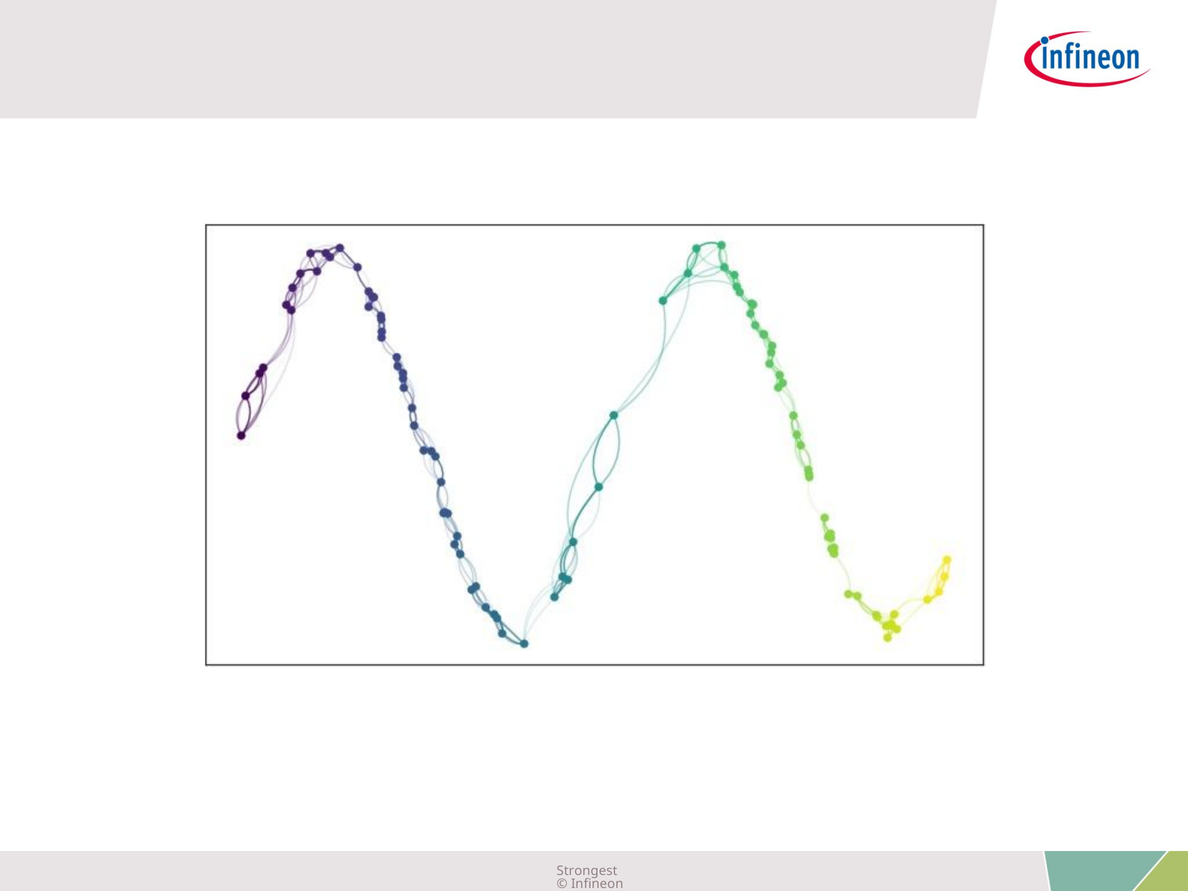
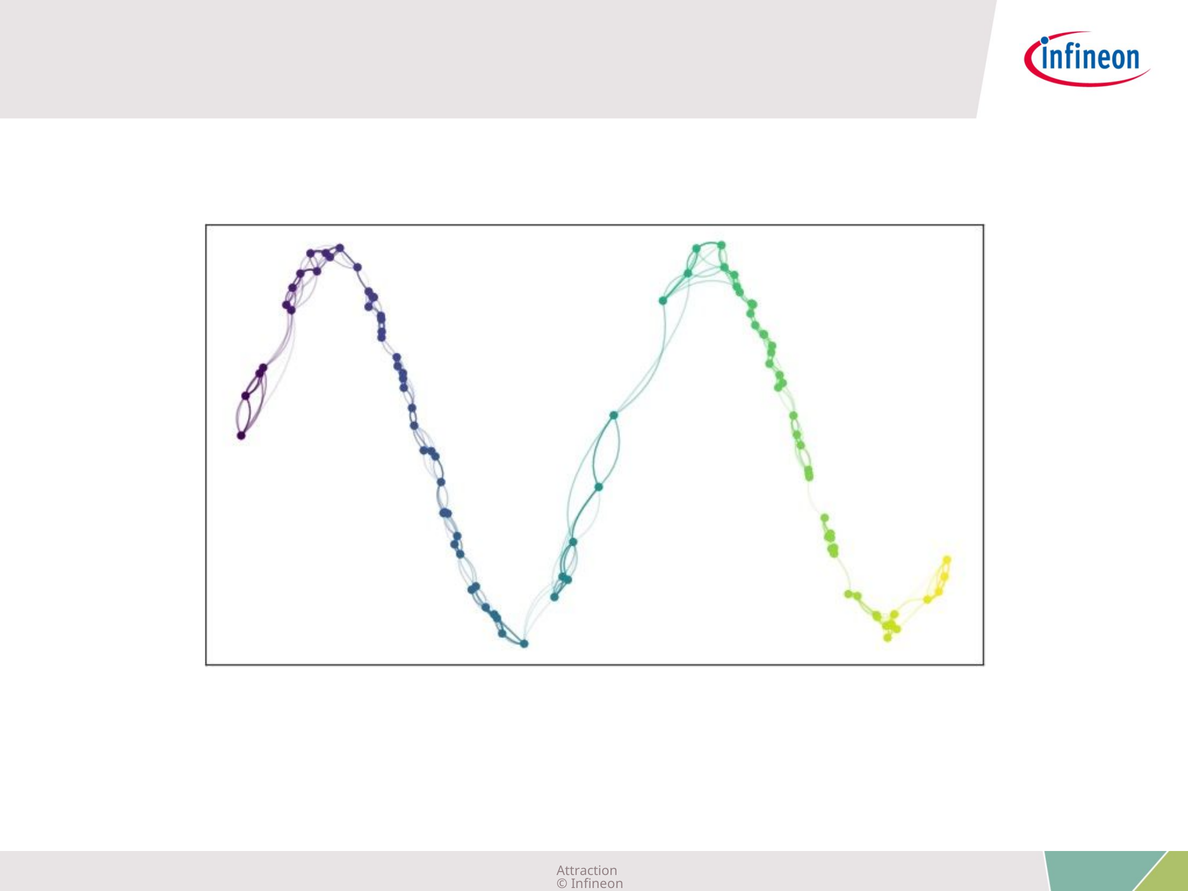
Strongest: Strongest -> Attraction (587, 871)
